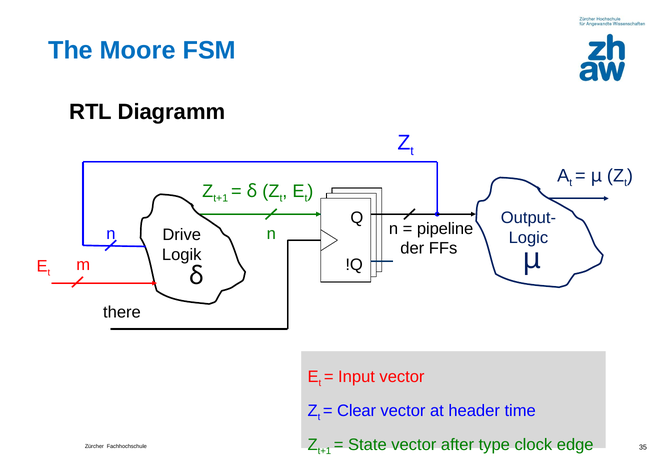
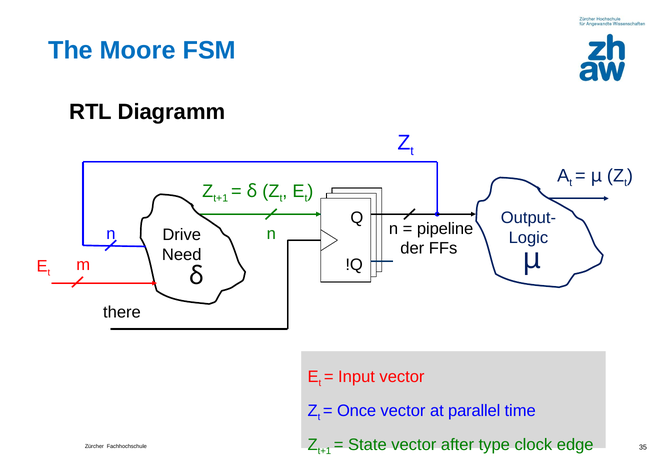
Logik: Logik -> Need (182, 254)
Clear: Clear -> Once (357, 410)
header: header -> parallel (474, 410)
